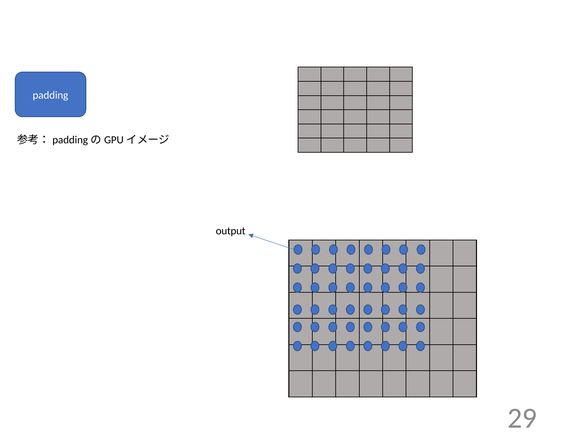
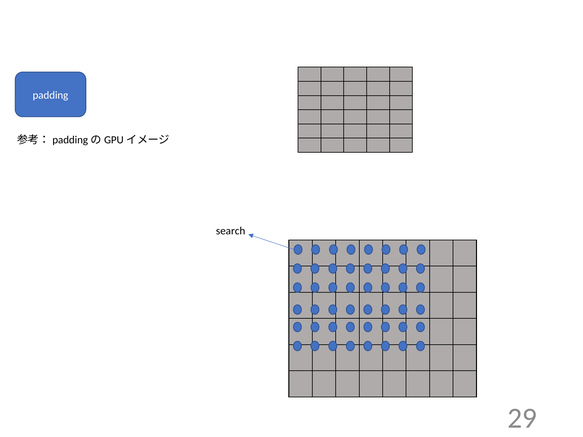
output: output -> search (231, 231)
